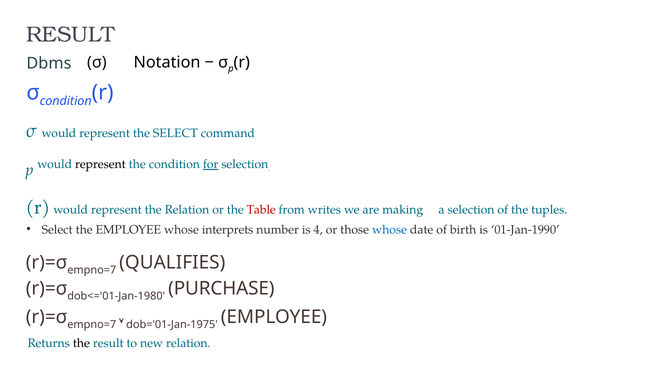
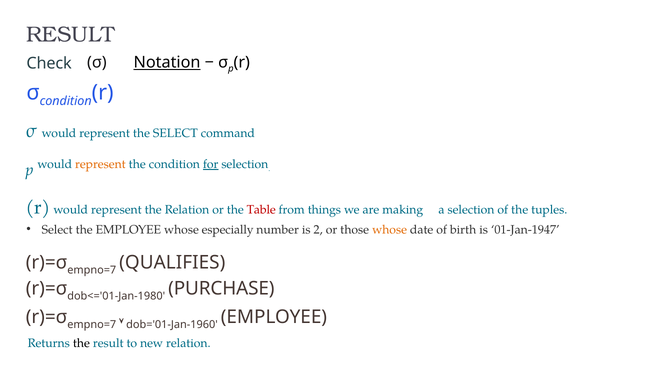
Dbms: Dbms -> Check (49, 64)
Notation underline: none -> present (167, 62)
represent colour: black -> orange (100, 164)
writes: writes -> things (324, 210)
interprets: interprets -> especially (228, 230)
4: 4 -> 2 (318, 230)
whose colour: blue -> orange (390, 230)
01-Jan-1990: 01-Jan-1990 -> 01-Jan-1947 (525, 230)
dob='01-Jan-1975: dob='01-Jan-1975 -> dob='01-Jan-1960 (172, 325)
